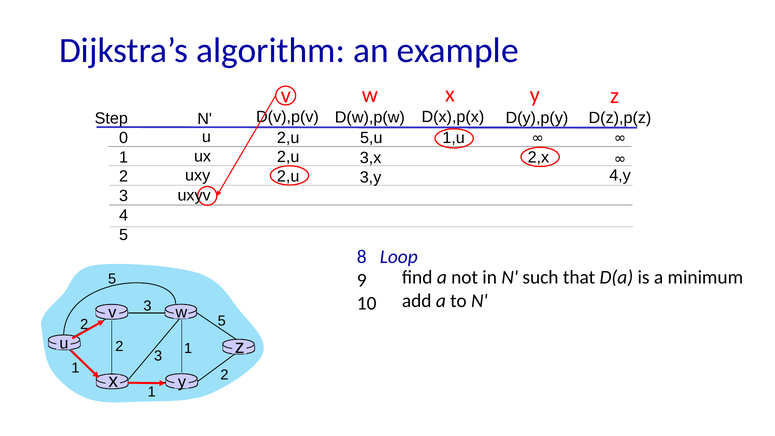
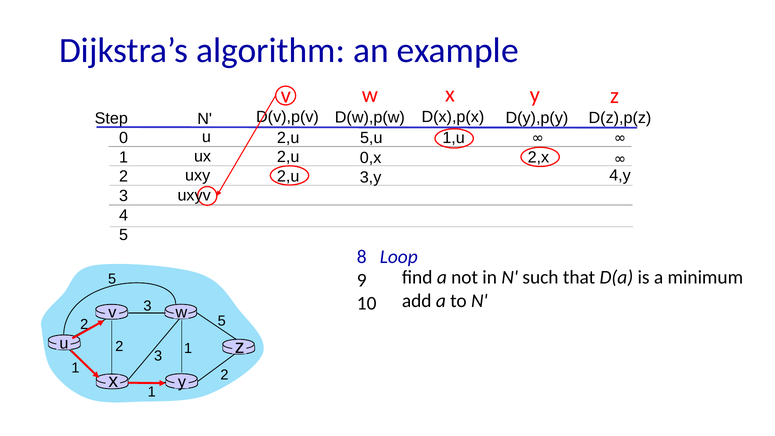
3,x: 3,x -> 0,x (371, 158)
